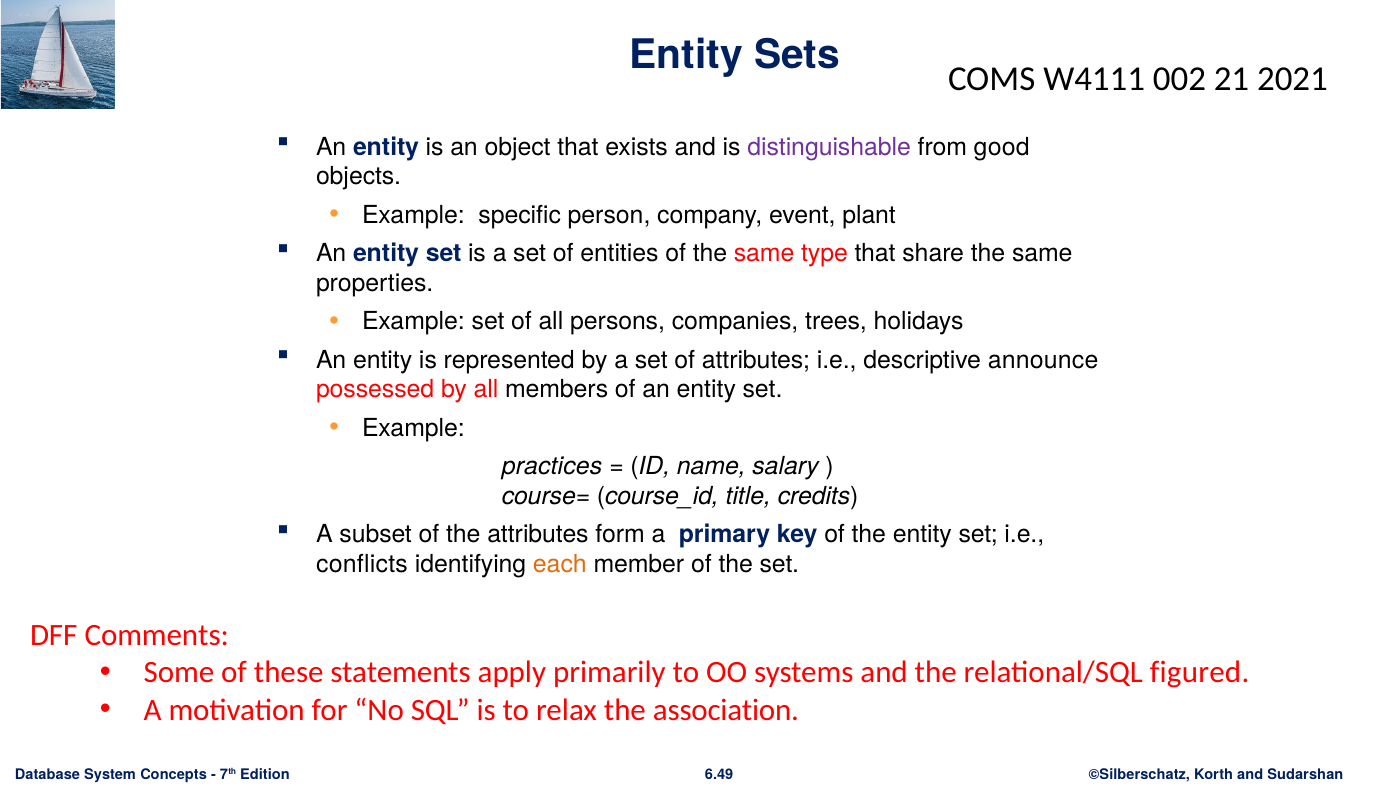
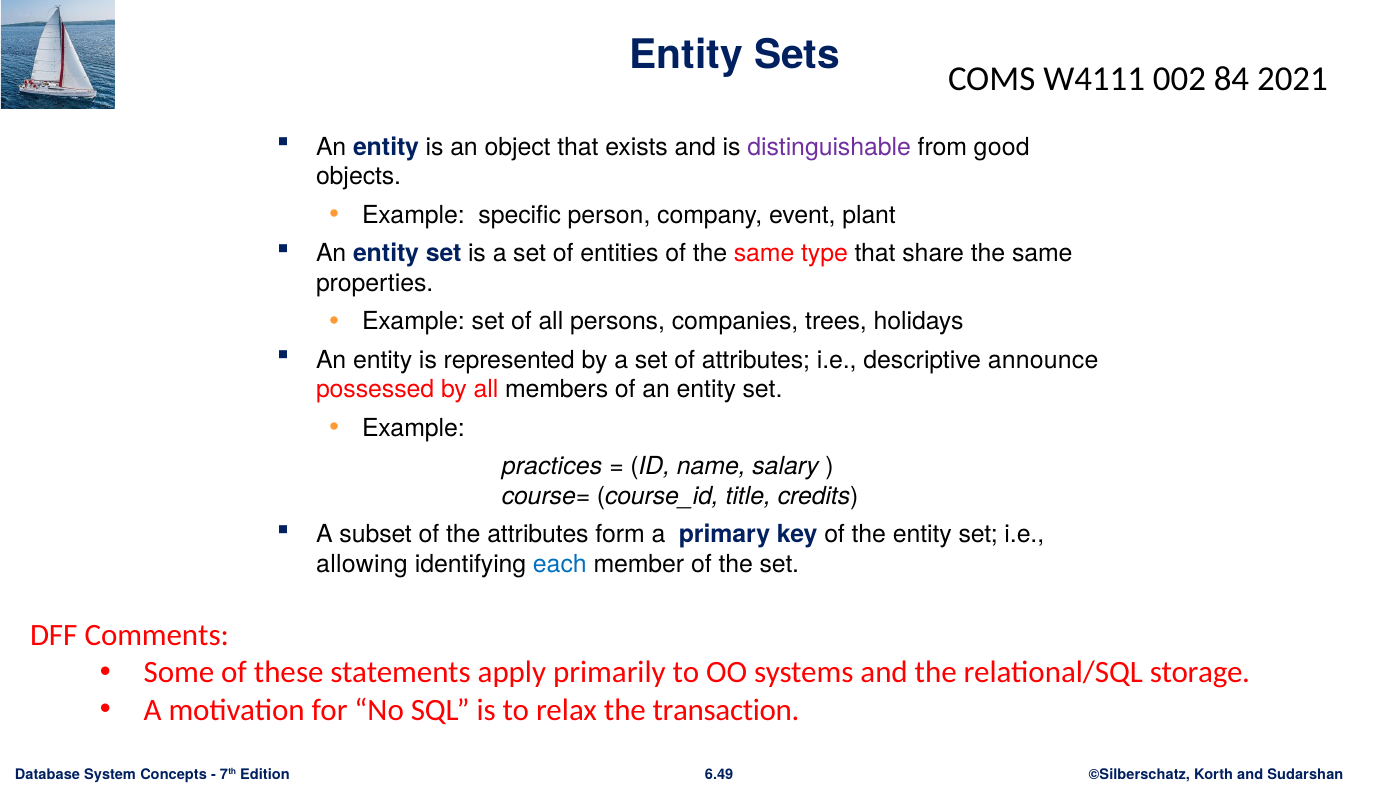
21: 21 -> 84 (1231, 79)
conflicts: conflicts -> allowing (362, 564)
each colour: orange -> blue (560, 564)
figured: figured -> storage (1200, 673)
association: association -> transaction (726, 710)
